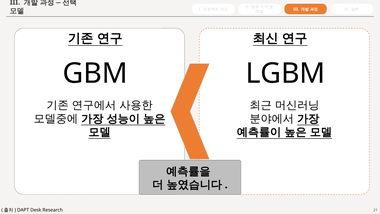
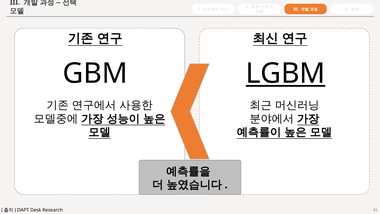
LGBM underline: none -> present (285, 73)
